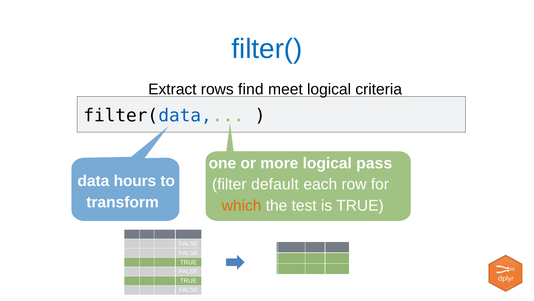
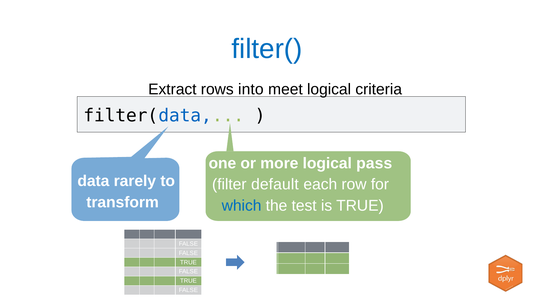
find: find -> into (251, 89)
hours: hours -> rarely (135, 181)
which colour: orange -> blue (242, 205)
